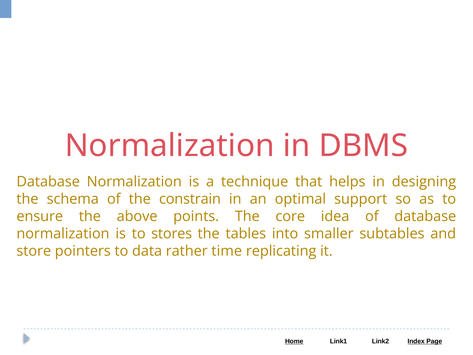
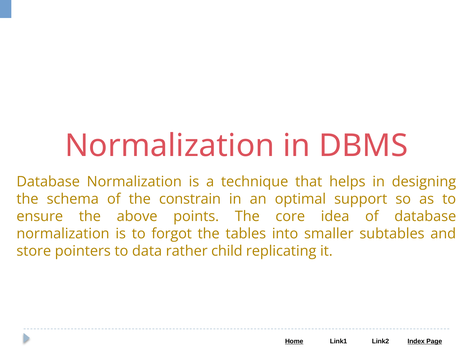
stores: stores -> forgot (172, 234)
time: time -> child (227, 251)
